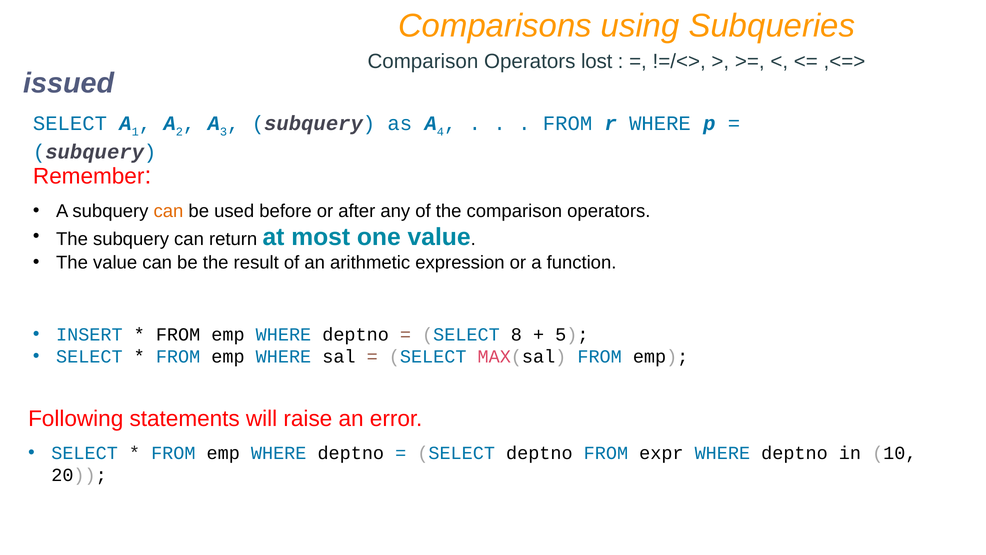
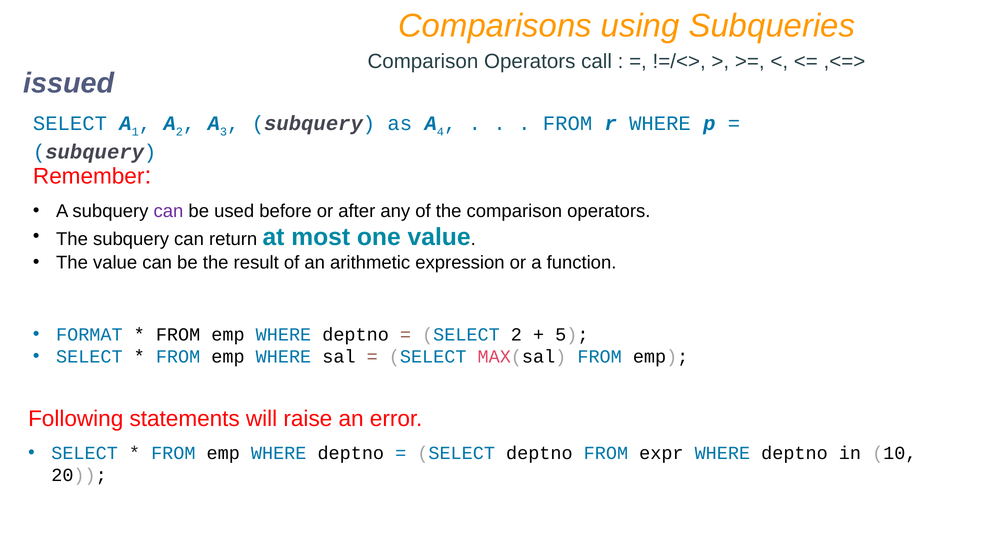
lost: lost -> call (597, 62)
can colour: orange -> purple (168, 211)
INSERT: INSERT -> FORMAT (89, 334)
SELECT 8: 8 -> 2 (516, 334)
